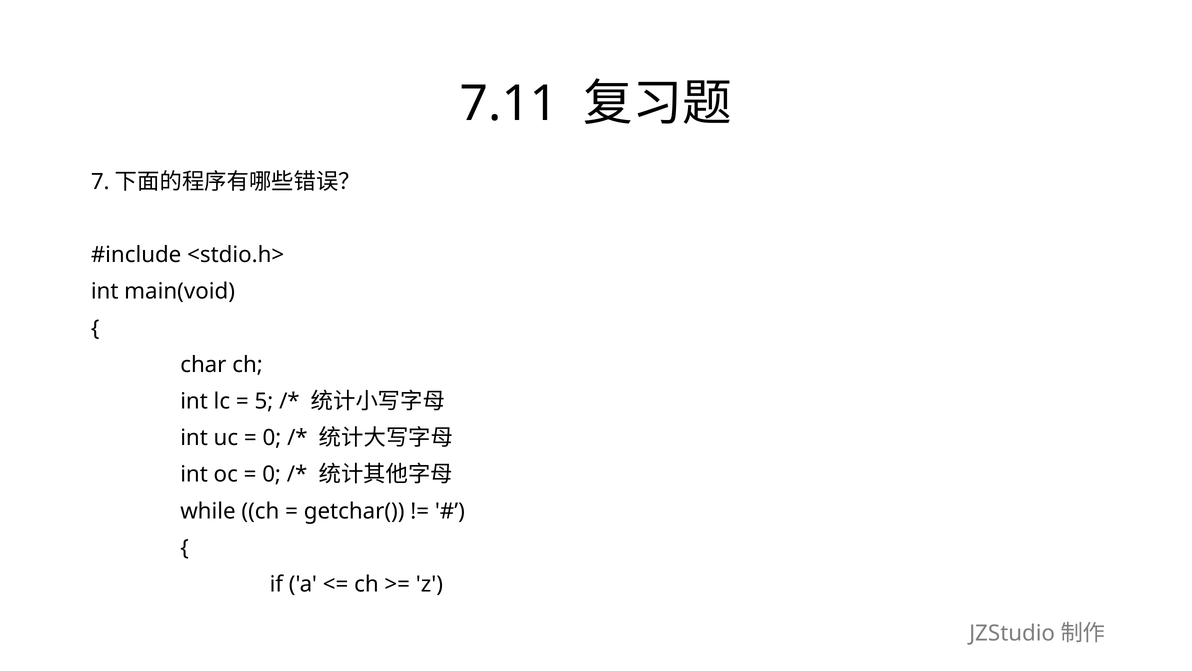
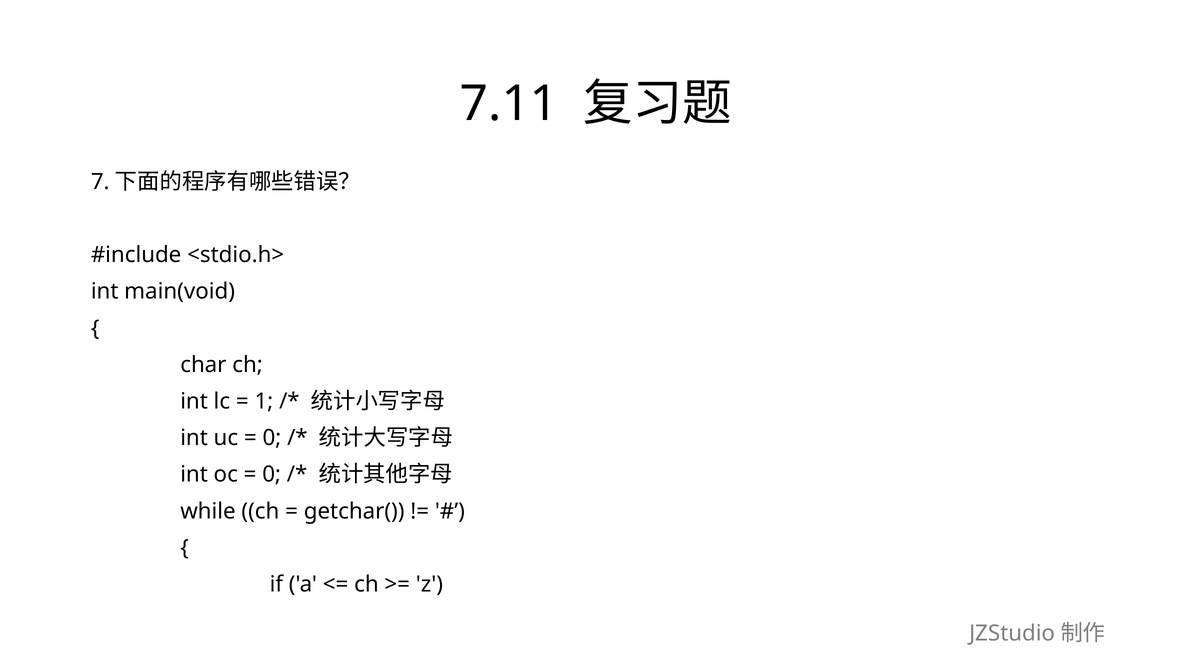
5: 5 -> 1 (264, 401)
